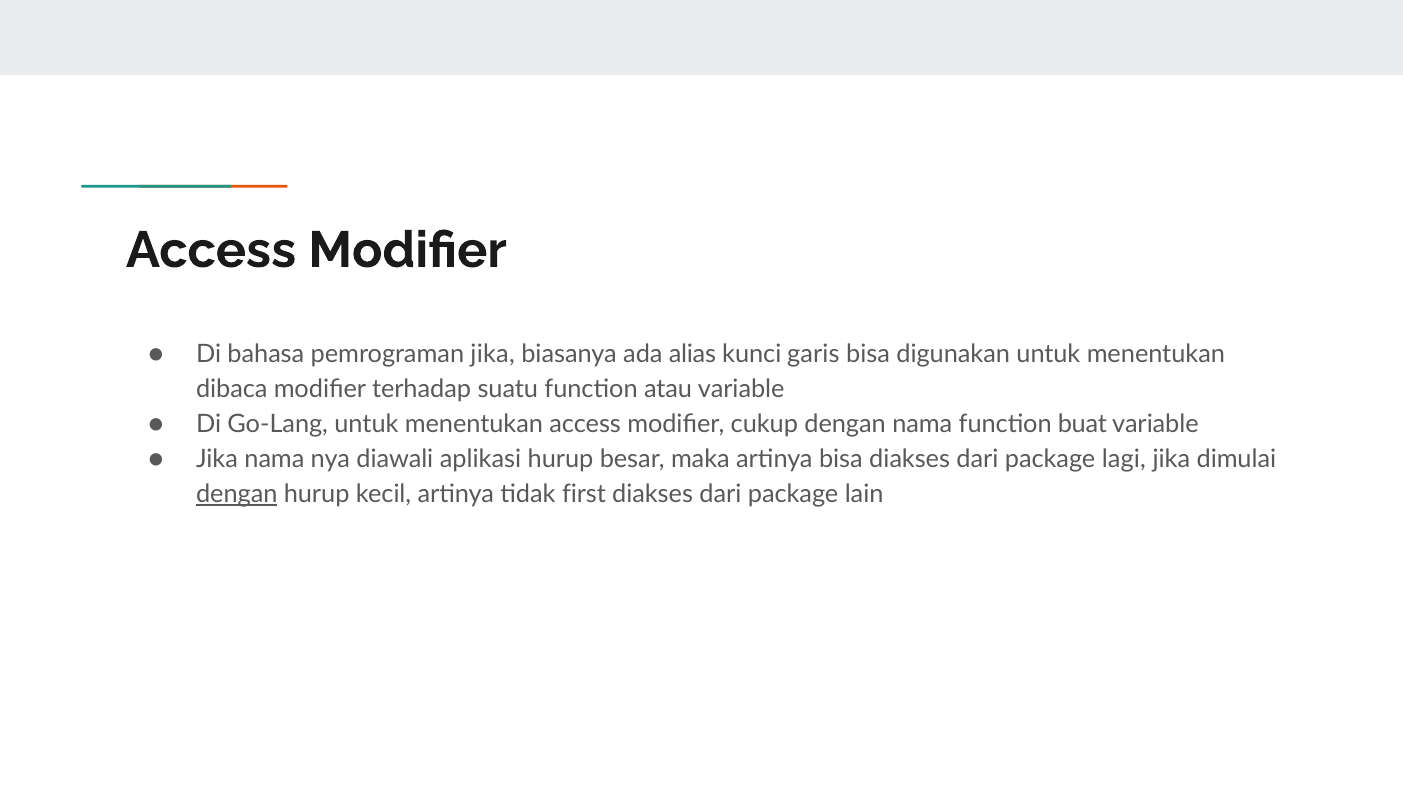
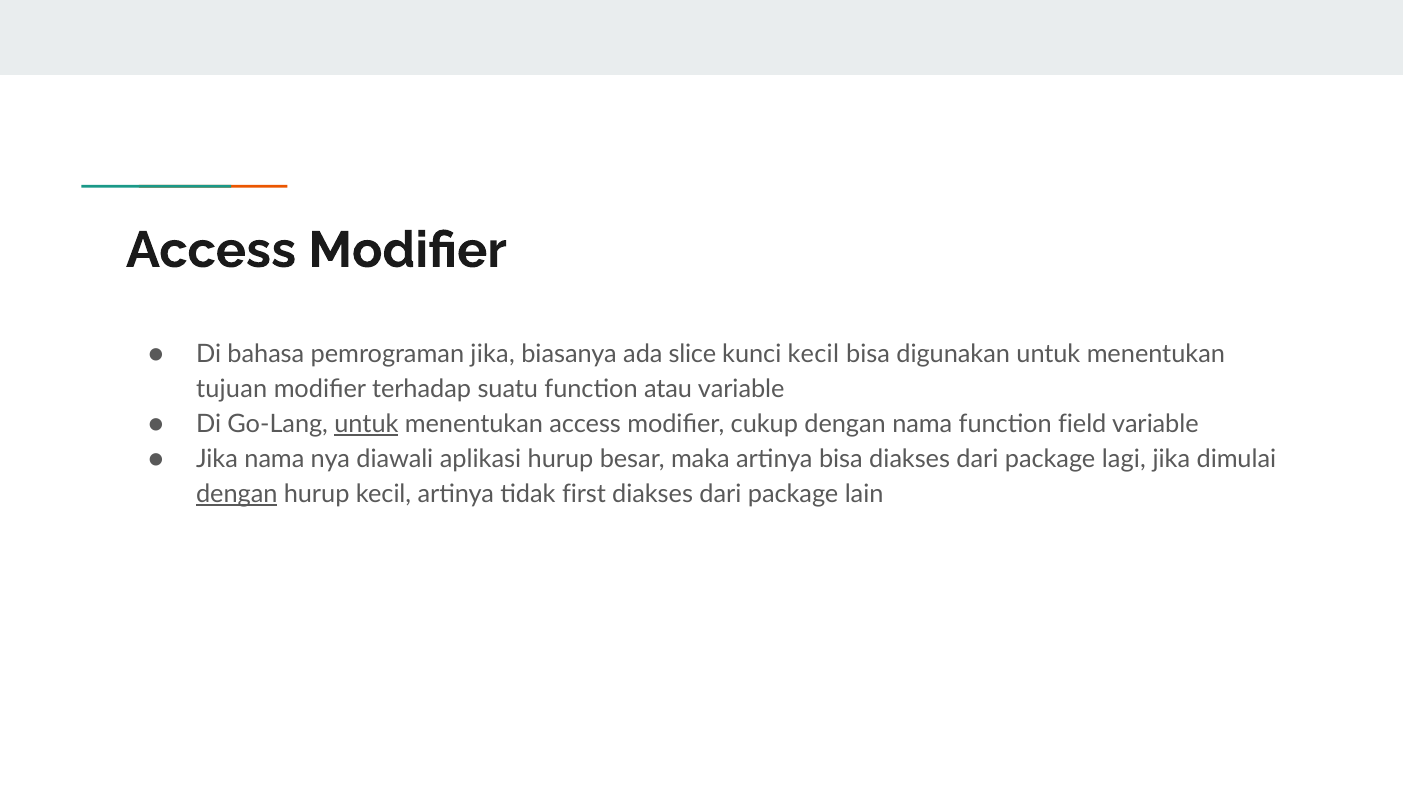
alias: alias -> slice (692, 355)
kunci garis: garis -> kecil (813, 355)
dibaca: dibaca -> tujuan (232, 390)
untuk underline: none -> present (366, 424)
buat: buat -> field (1082, 424)
